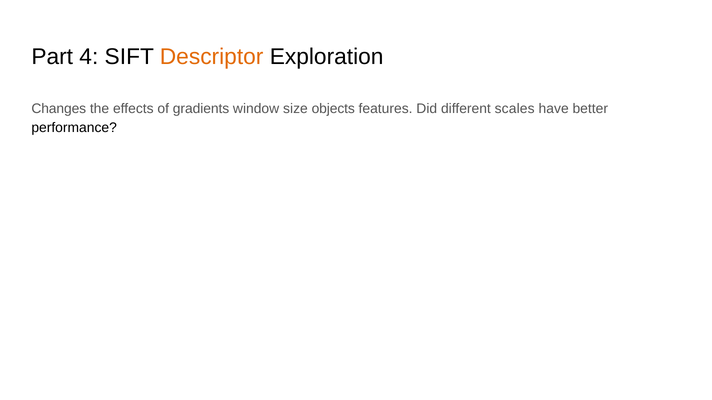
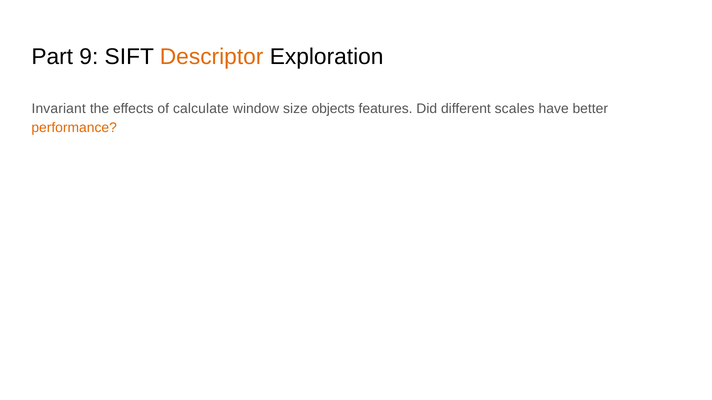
4: 4 -> 9 (89, 57)
Changes: Changes -> Invariant (59, 109)
gradients: gradients -> calculate (201, 109)
performance colour: black -> orange (74, 128)
